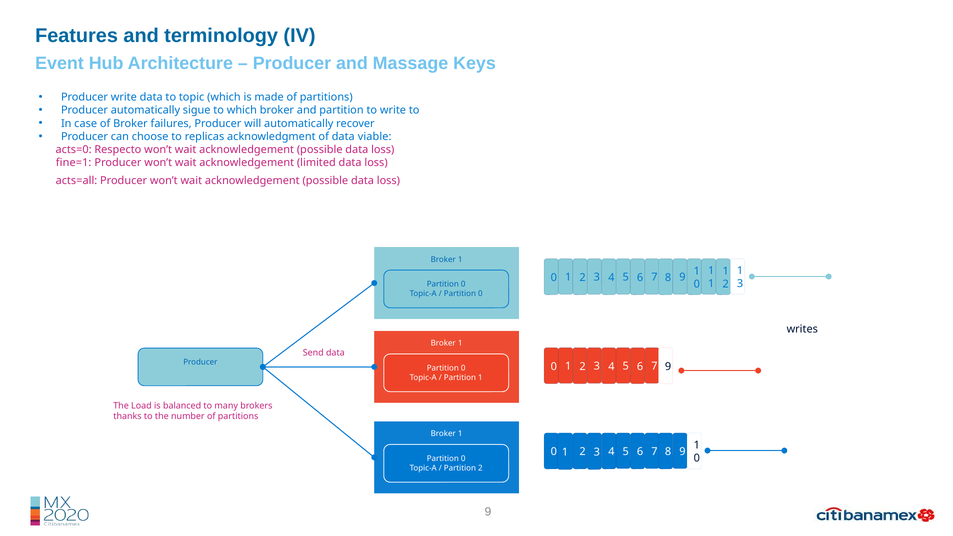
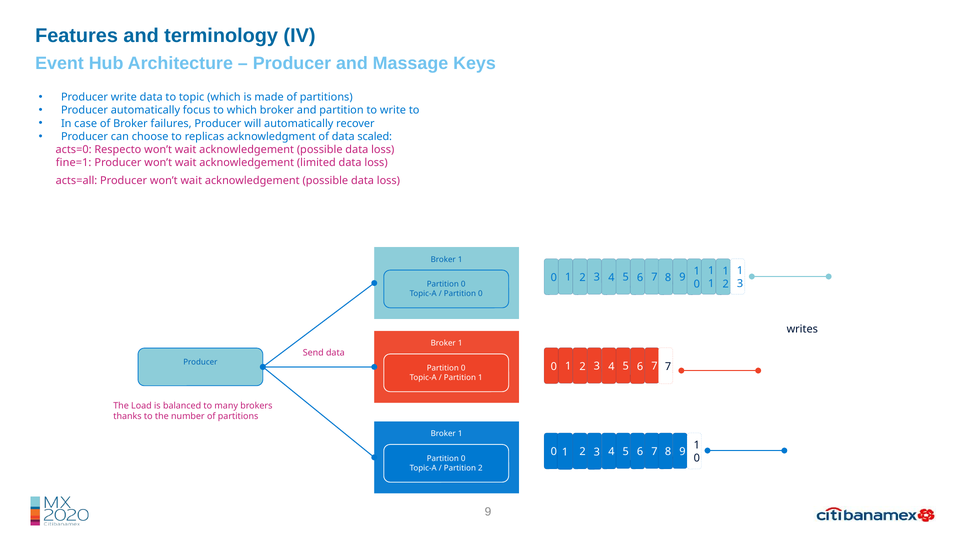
sigue: sigue -> focus (197, 110)
viable: viable -> scaled (375, 137)
7 9: 9 -> 7 (668, 366)
